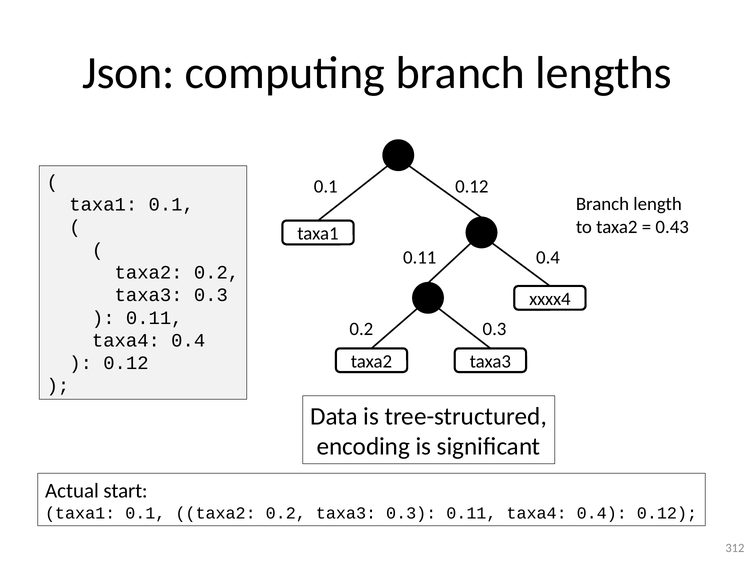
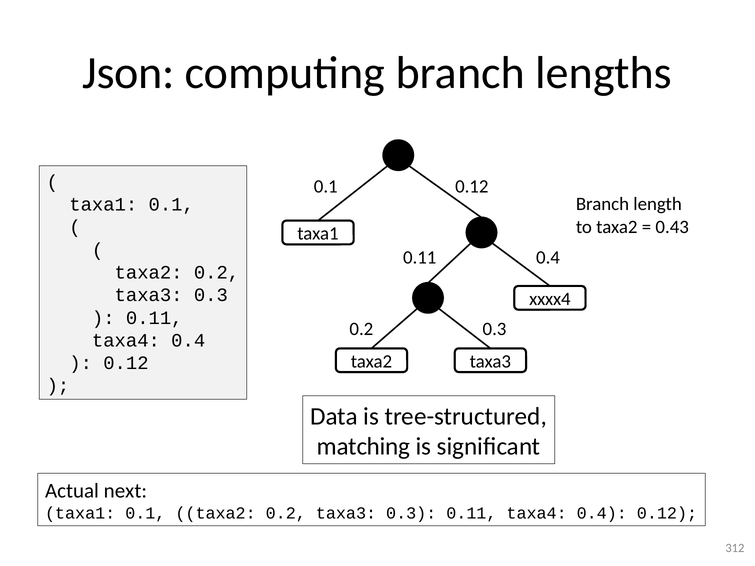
encoding: encoding -> matching (363, 447)
start: start -> next (125, 491)
